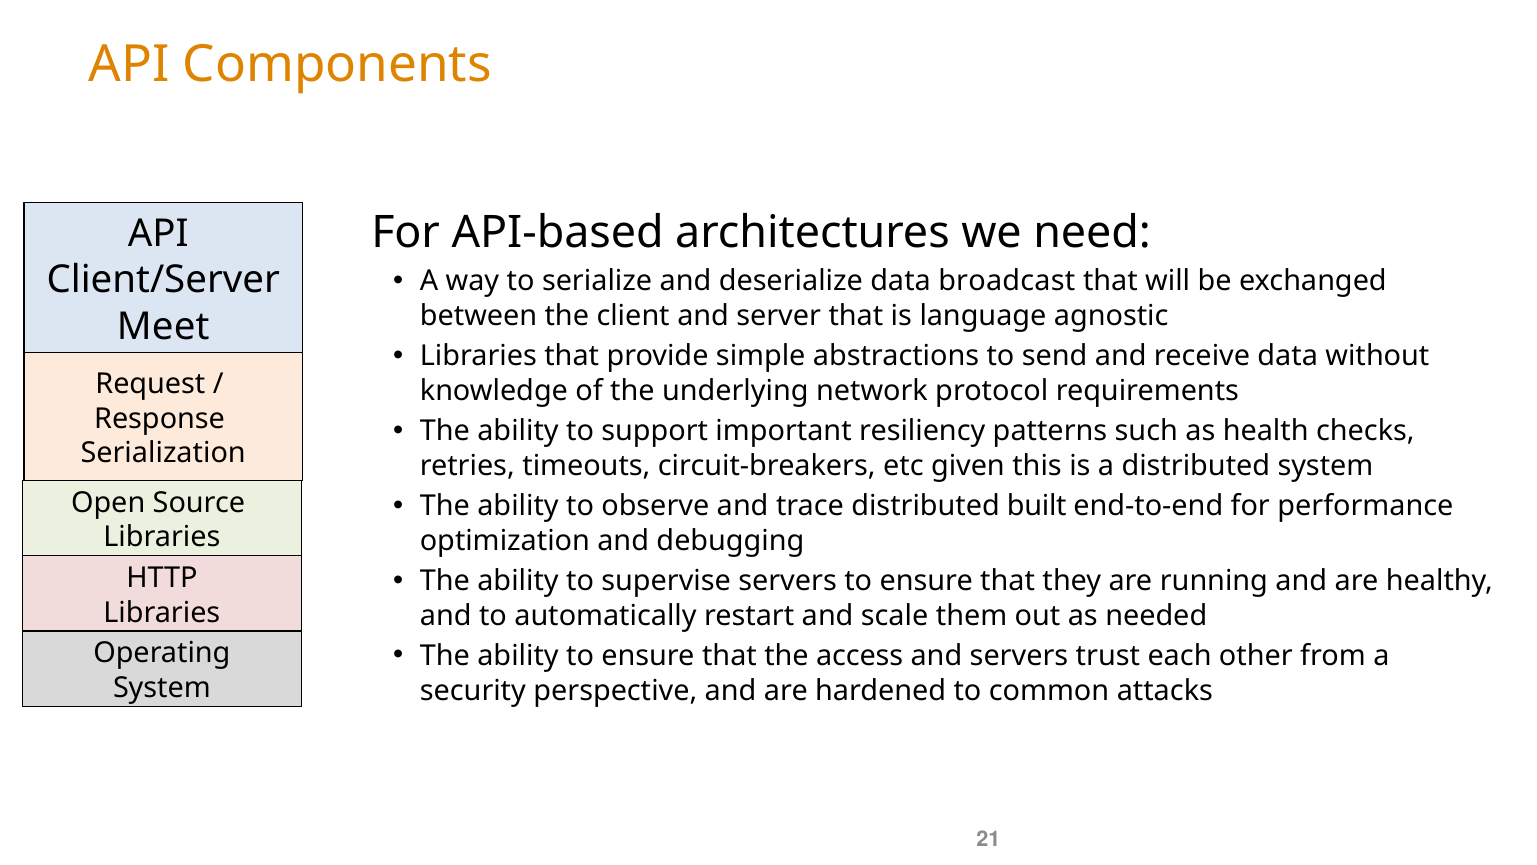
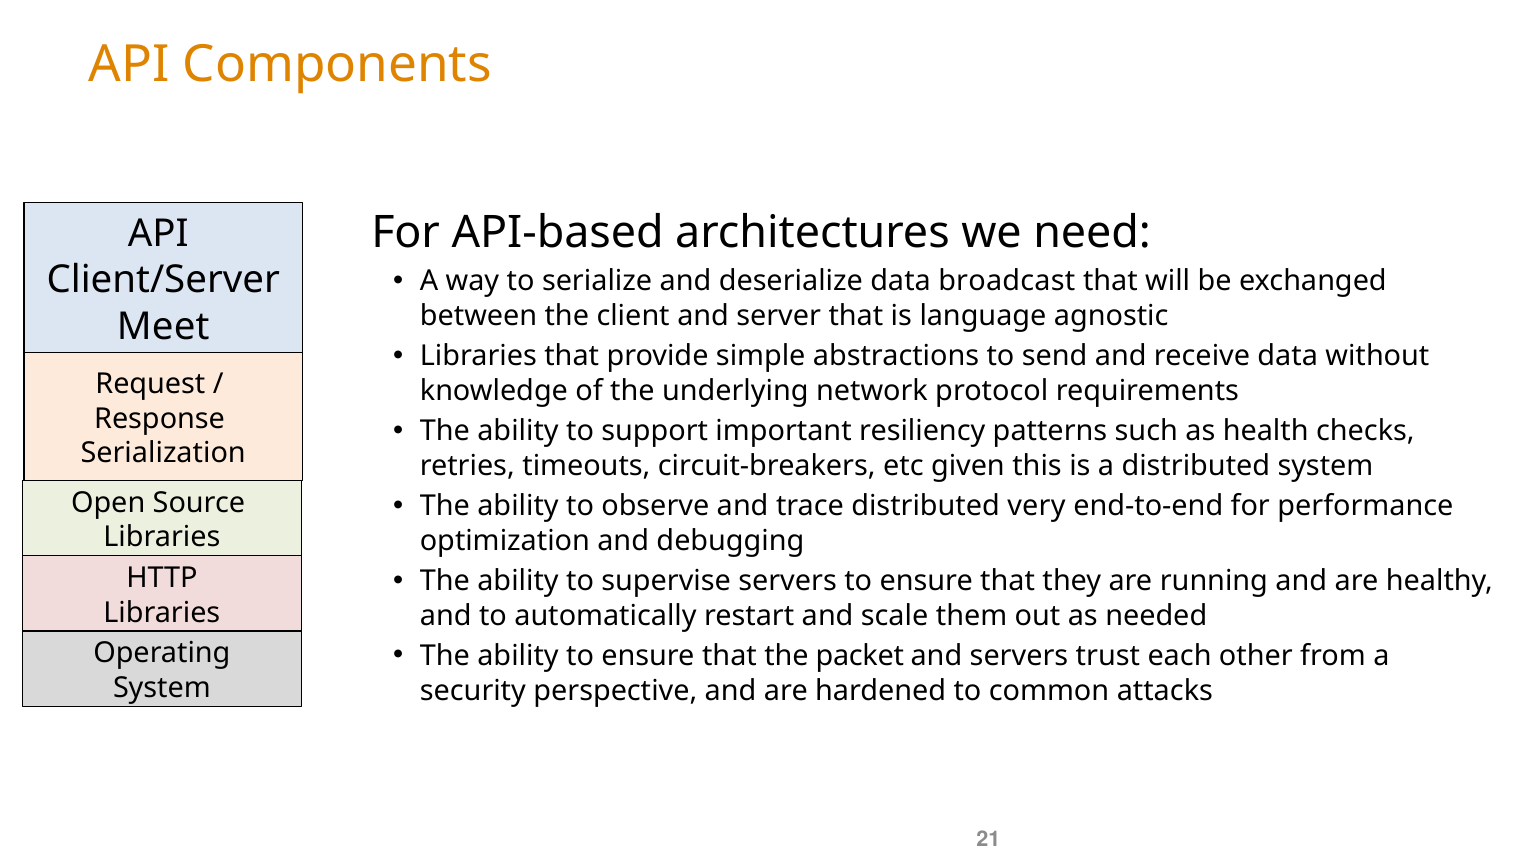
built: built -> very (1036, 506)
access: access -> packet (860, 656)
